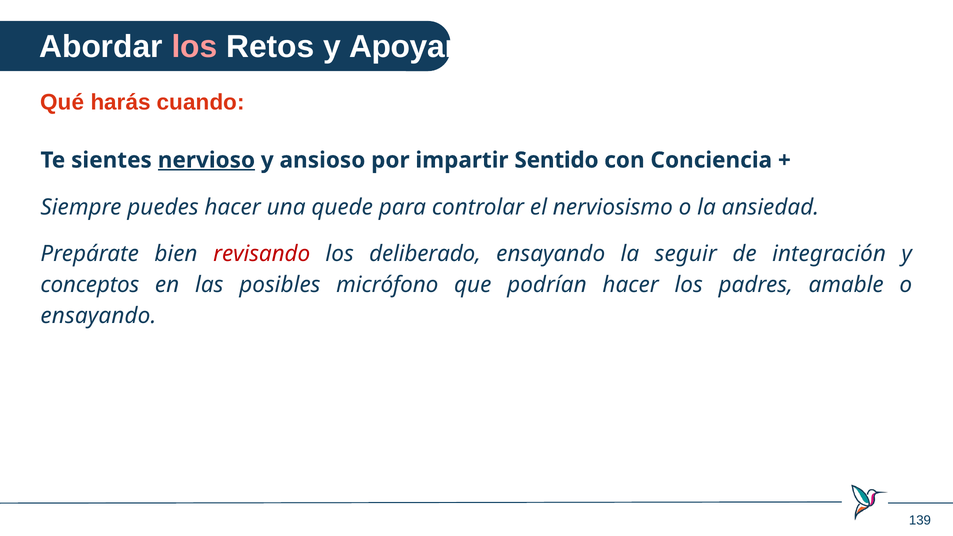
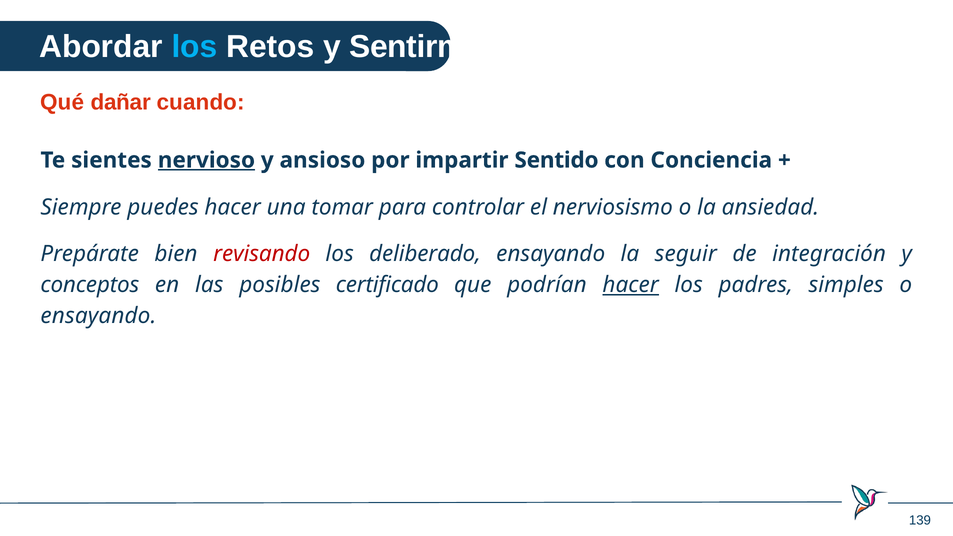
los colour: pink -> light blue (194, 47)
Apoyarle: Apoyarle -> Sentirme (416, 47)
harás: harás -> dañar (121, 102)
quede: quede -> tomar (342, 207)
micrófono: micrófono -> certificado (387, 285)
hacer underline: none -> present (631, 285)
amable: amable -> simples (846, 285)
